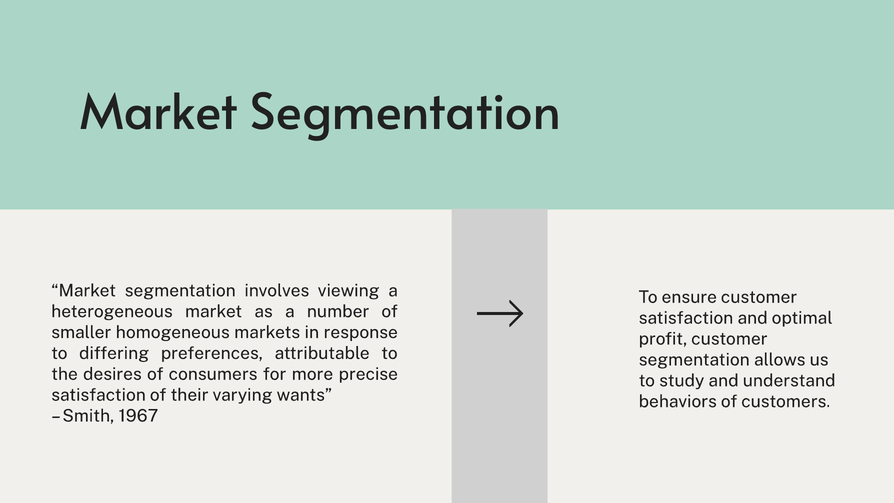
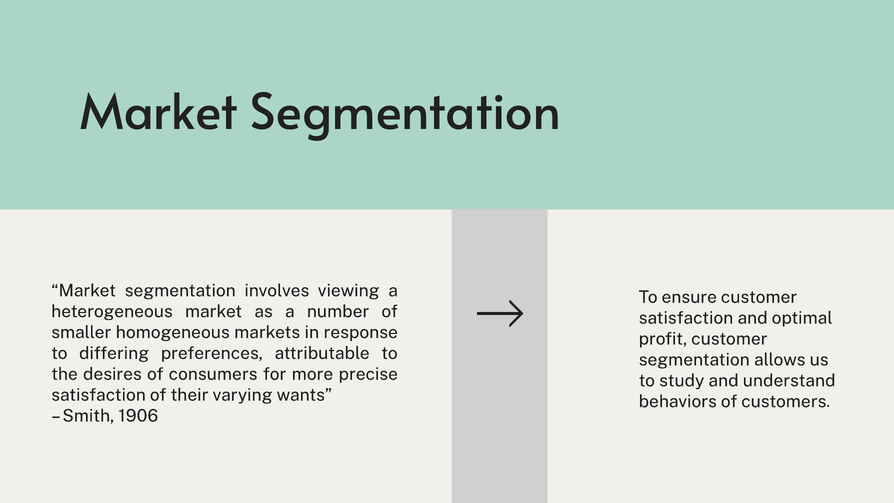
1967: 1967 -> 1906 (138, 416)
